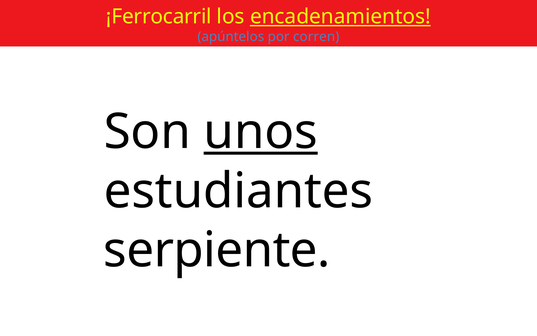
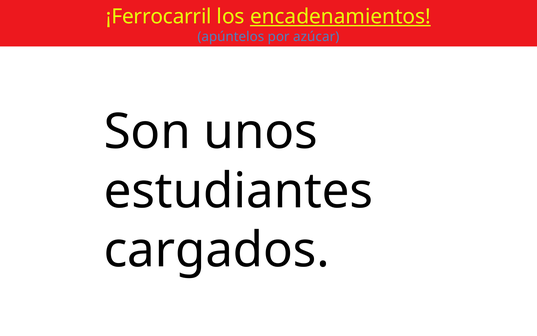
corren: corren -> azúcar (316, 37)
unos underline: present -> none (261, 132)
serpiente: serpiente -> cargados (217, 250)
